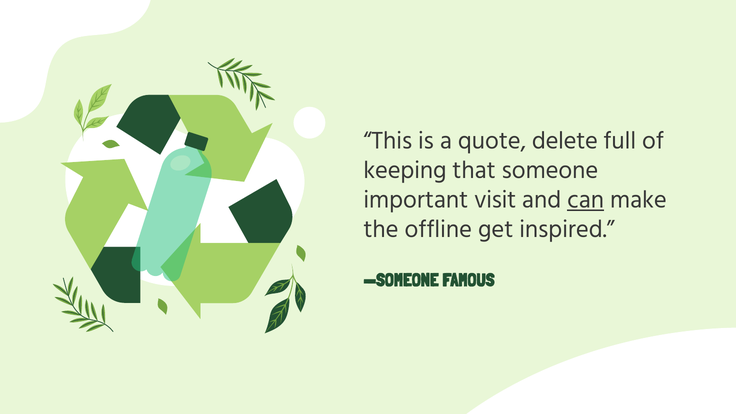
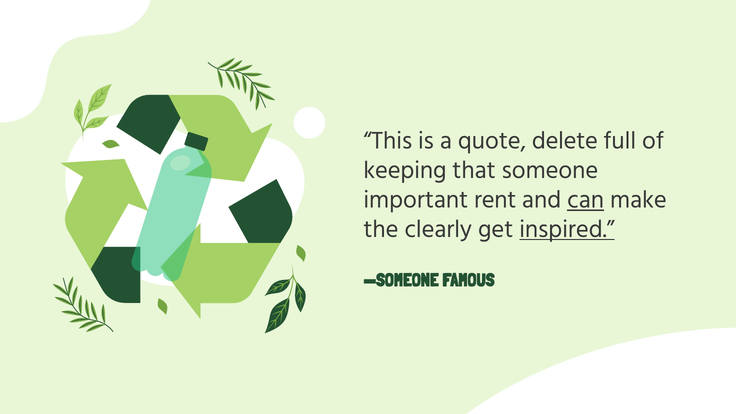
visit: visit -> rent (495, 200)
offline: offline -> clearly (438, 229)
inspired underline: none -> present (567, 229)
